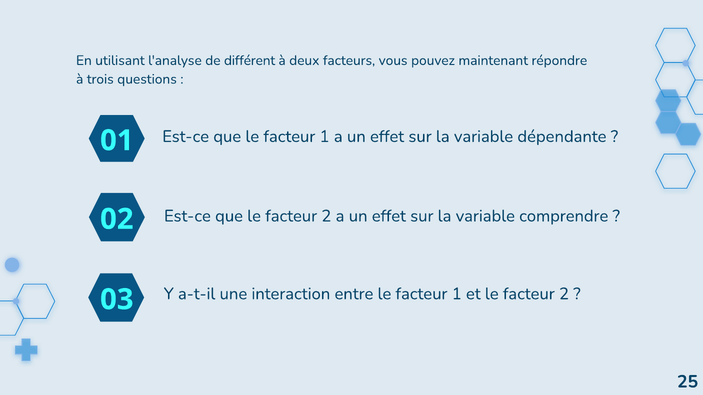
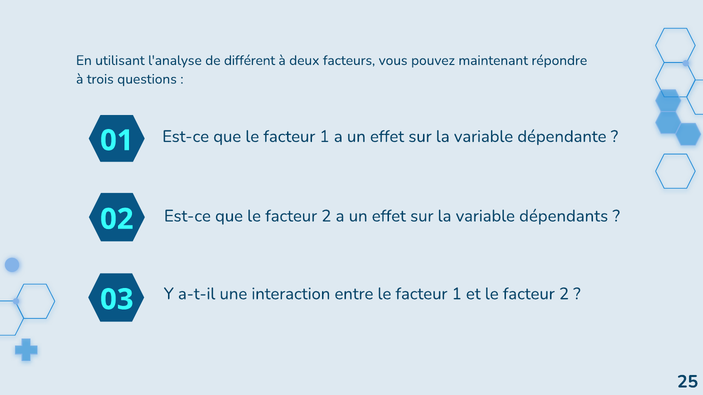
comprendre: comprendre -> dépendants (564, 216)
